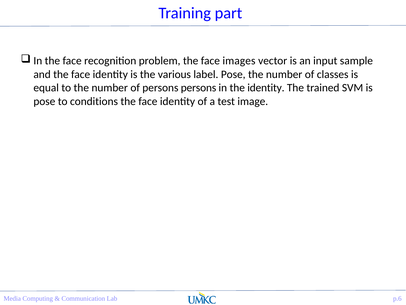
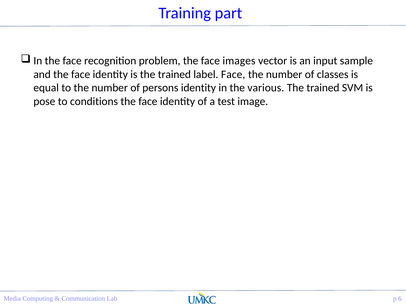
is the various: various -> trained (174, 74)
label Pose: Pose -> Face (233, 74)
persons persons: persons -> identity (198, 88)
the identity: identity -> various (266, 88)
